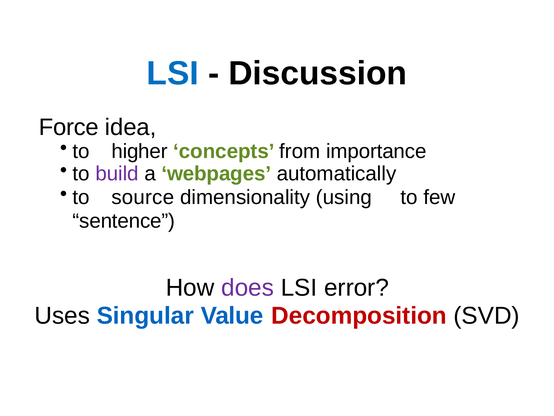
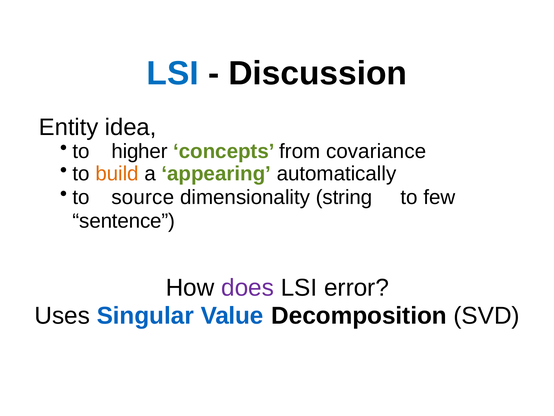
Force: Force -> Entity (69, 127)
importance: importance -> covariance (376, 151)
build colour: purple -> orange (117, 173)
webpages: webpages -> appearing (216, 173)
using: using -> string (344, 197)
Decomposition colour: red -> black (359, 315)
